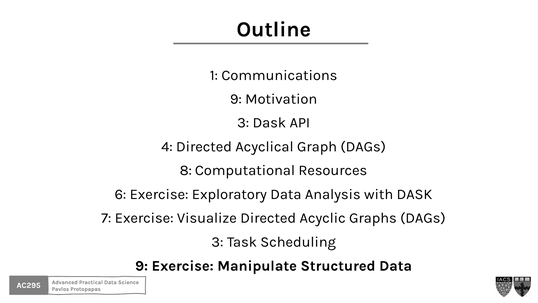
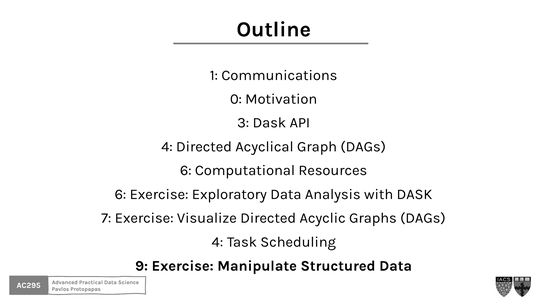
9: 9 -> 0 (236, 99)
8: 8 -> 6 (186, 170)
3: 3 -> 4 (217, 242)
